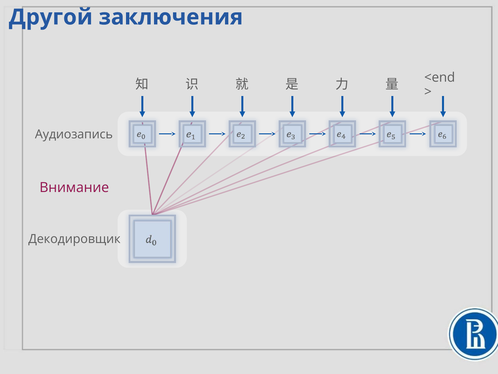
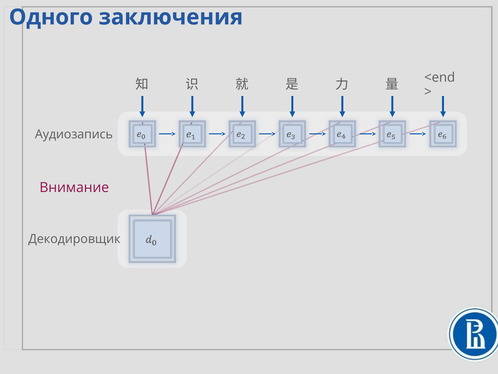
Другой: Другой -> Одного (51, 17)
